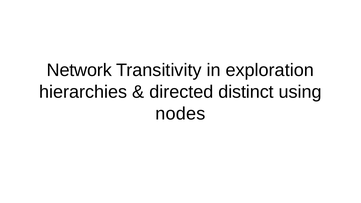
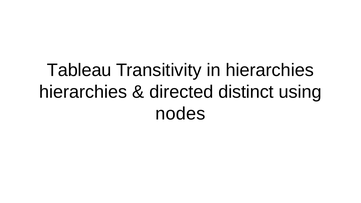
Network: Network -> Tableau (79, 70)
in exploration: exploration -> hierarchies (270, 70)
